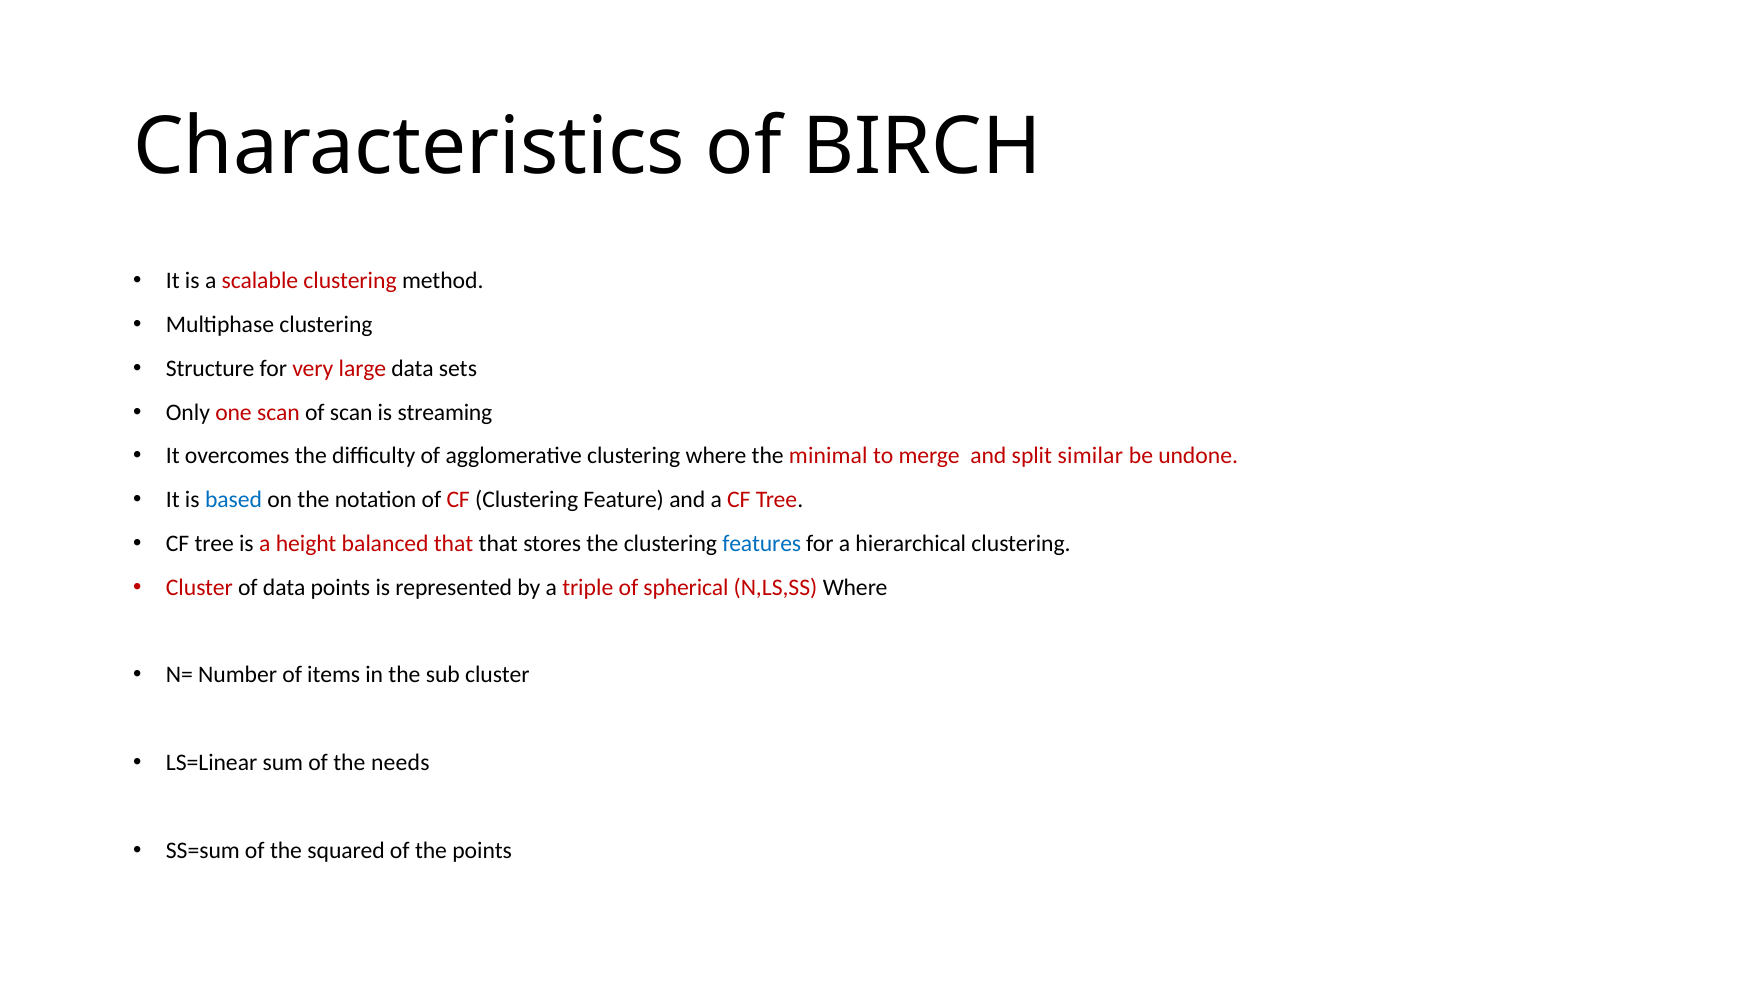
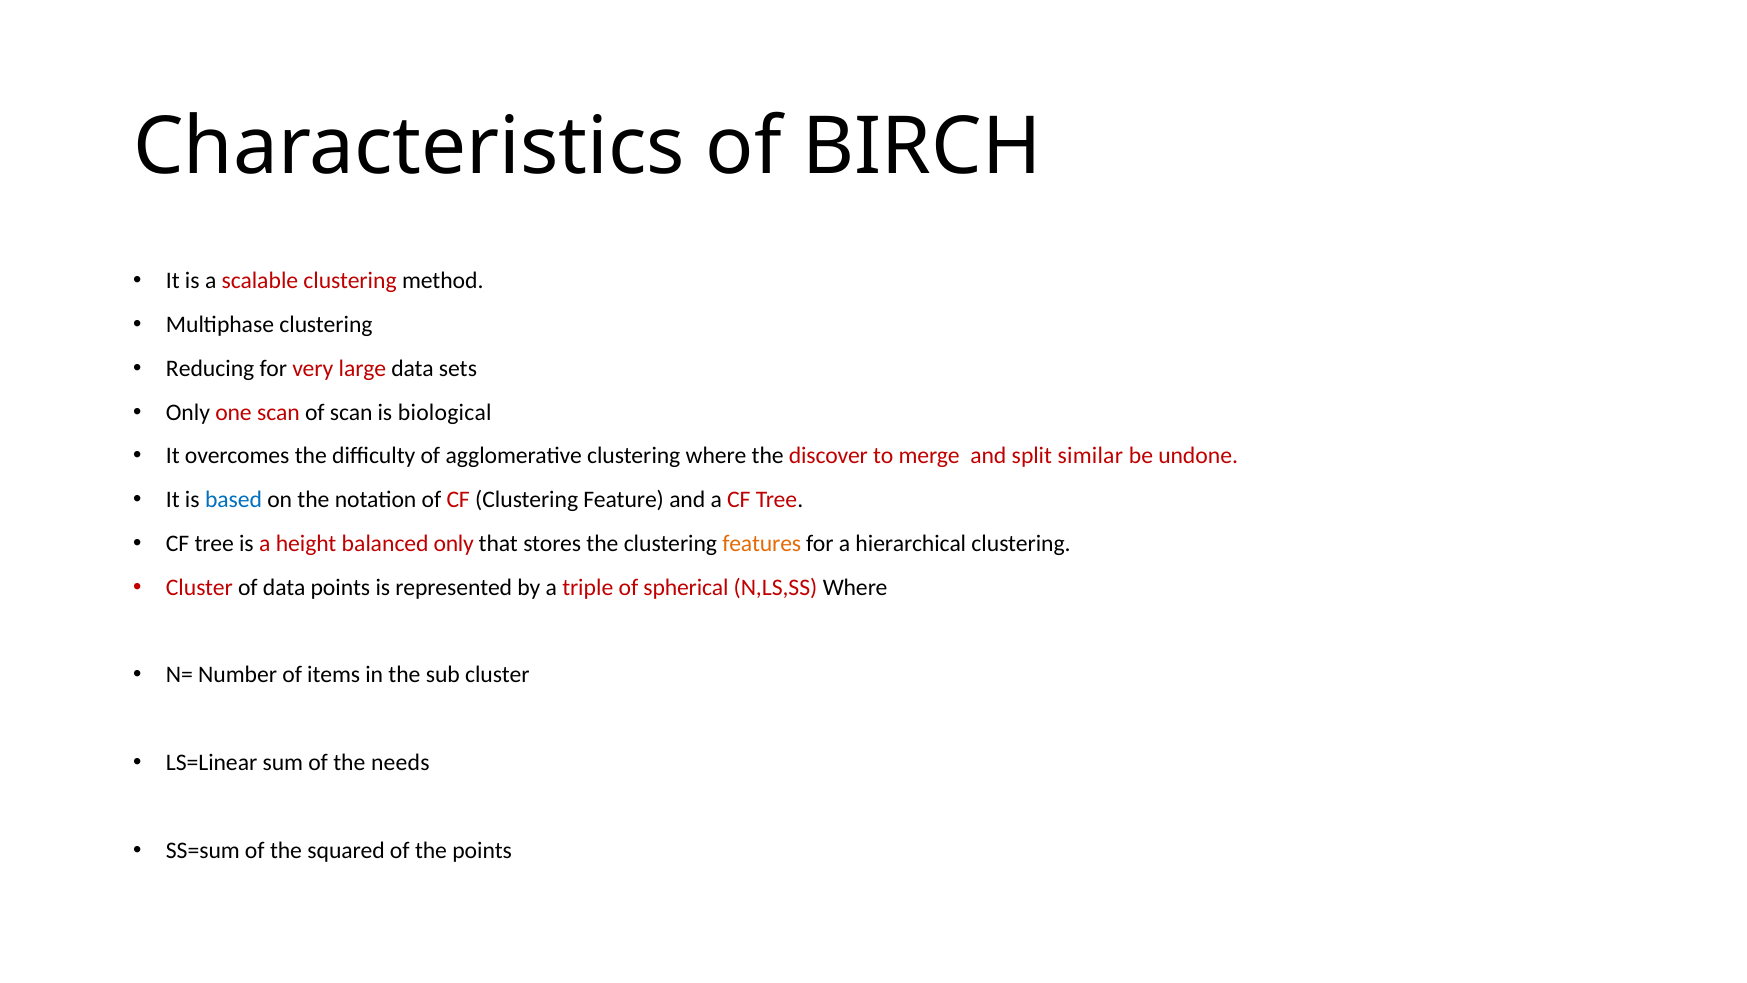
Structure: Structure -> Reducing (210, 368)
streaming: streaming -> biological (445, 412)
minimal: minimal -> discover (828, 456)
balanced that: that -> only (454, 544)
features colour: blue -> orange (762, 544)
